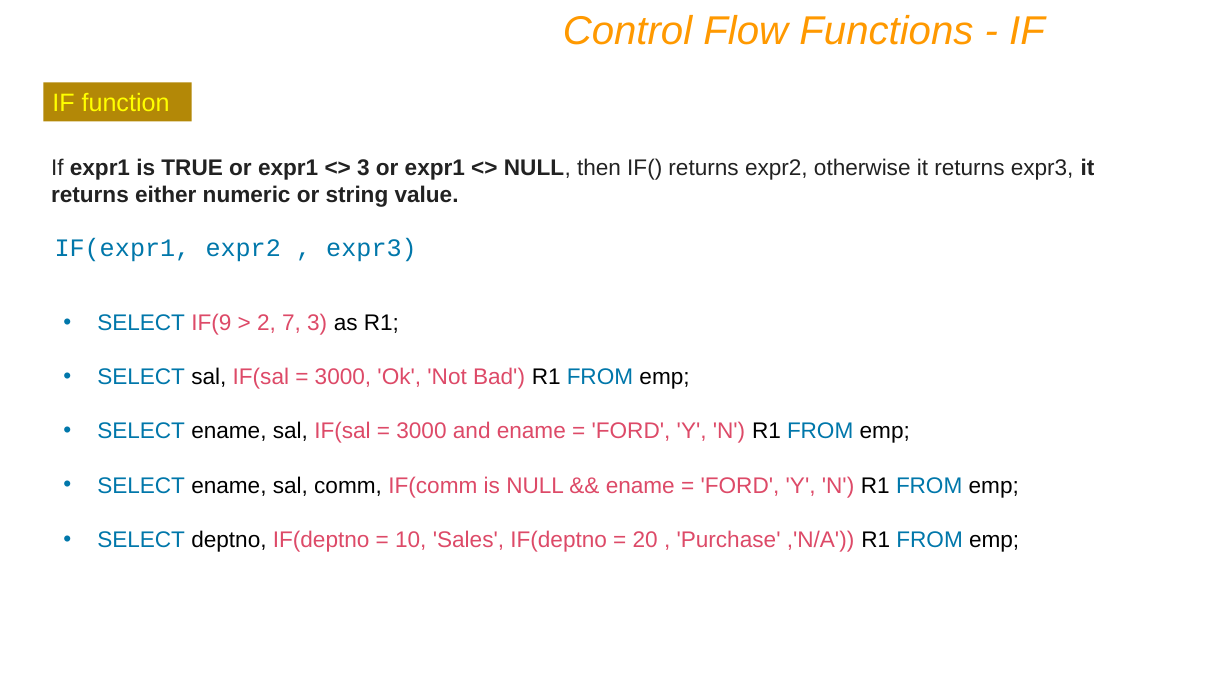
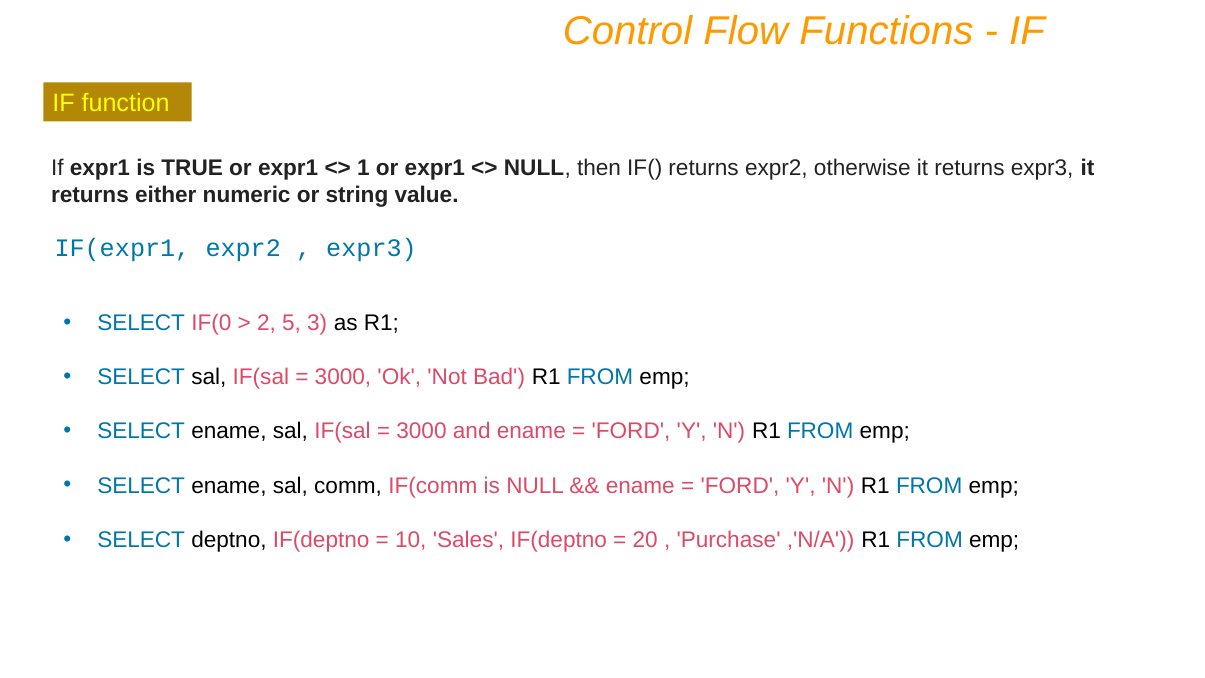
3: 3 -> 1 (363, 168)
IF(9: IF(9 -> IF(0 (211, 323)
7: 7 -> 5 (292, 323)
